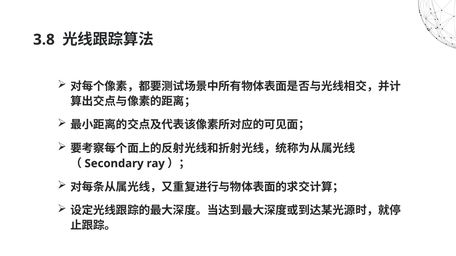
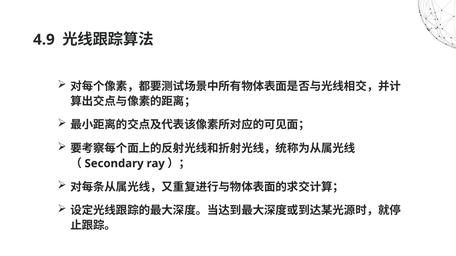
3.8: 3.8 -> 4.9 (44, 40)
